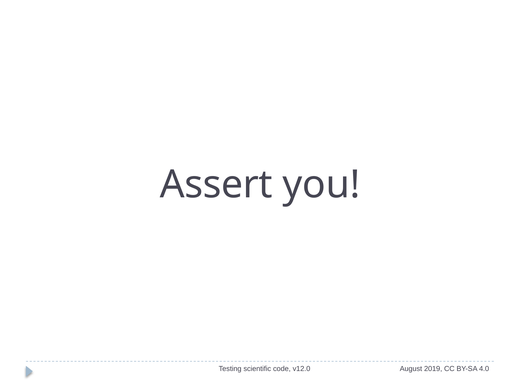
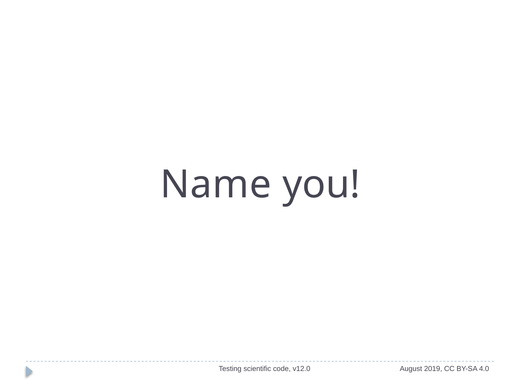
Assert: Assert -> Name (216, 185)
